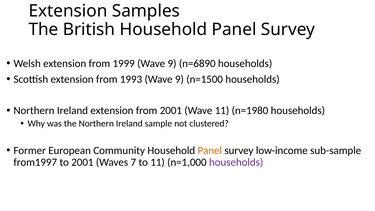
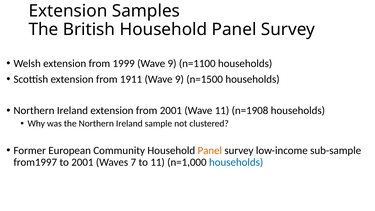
n=6890: n=6890 -> n=1100 (197, 63)
1993: 1993 -> 1911 (131, 79)
n=1980: n=1980 -> n=1908 (250, 111)
households colour: purple -> blue (236, 162)
